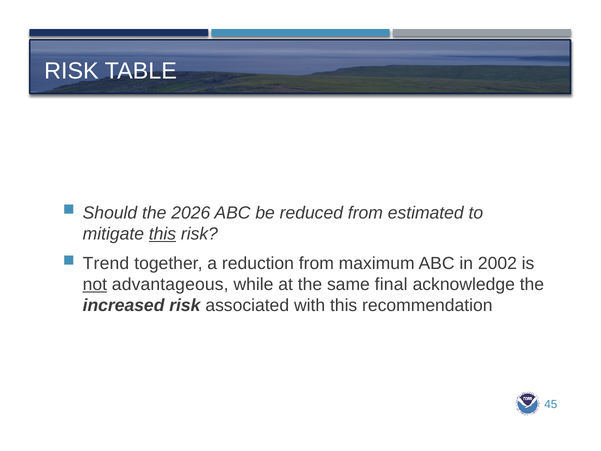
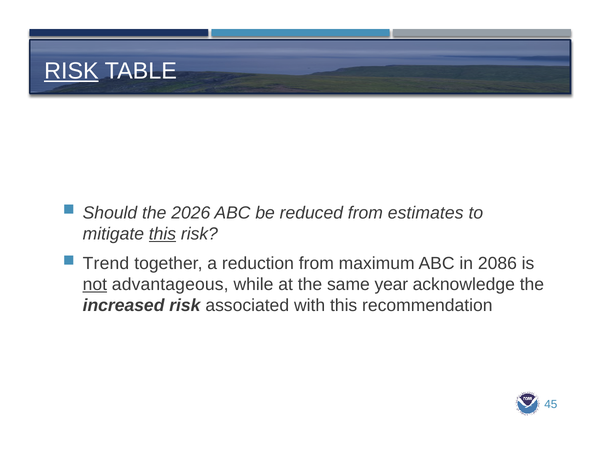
RISK underline: none -> present (71, 71)
estimated: estimated -> estimates (426, 213)
2002: 2002 -> 2086 (497, 263)
final: final -> year (391, 284)
